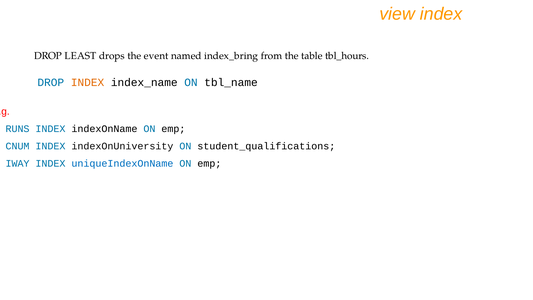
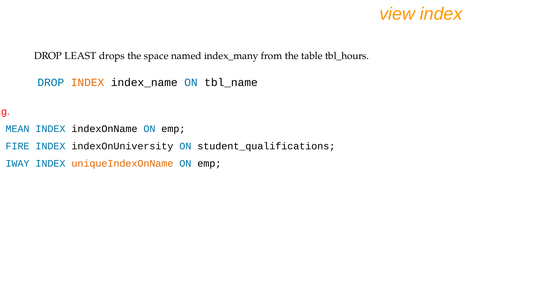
event: event -> space (156, 56)
index_bring: index_bring -> index_many (231, 56)
RUNS: RUNS -> MEAN (18, 129)
CNUM: CNUM -> FIRE (18, 146)
uniqueIndexOnName colour: blue -> orange (122, 163)
